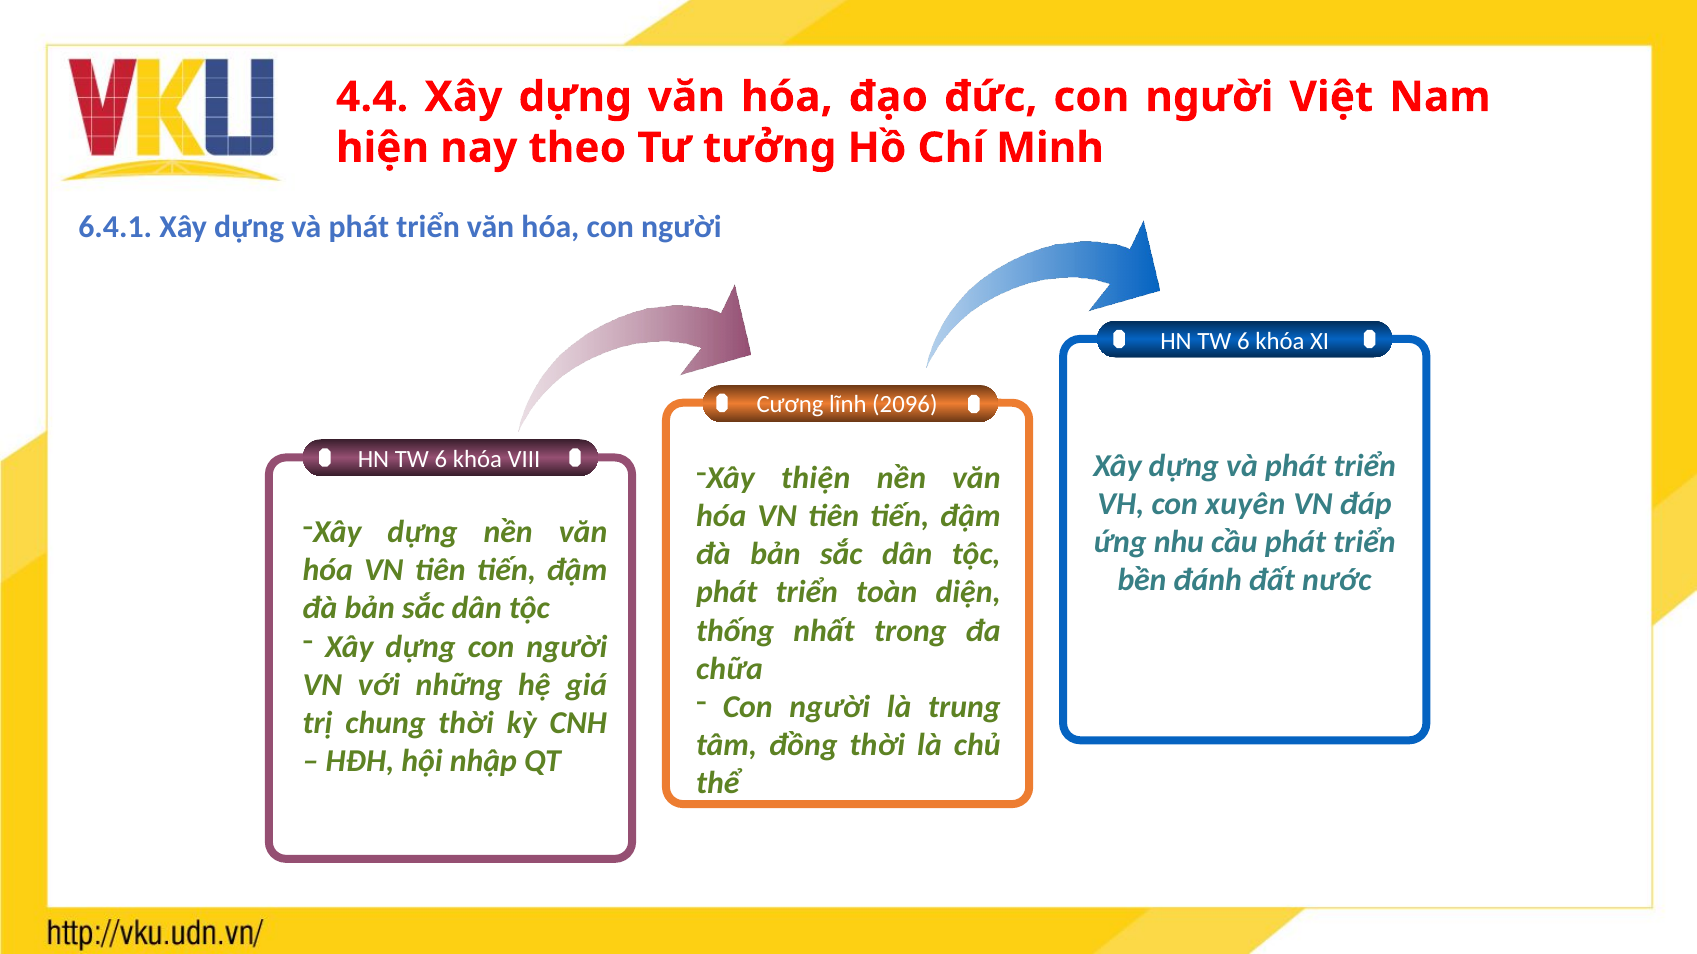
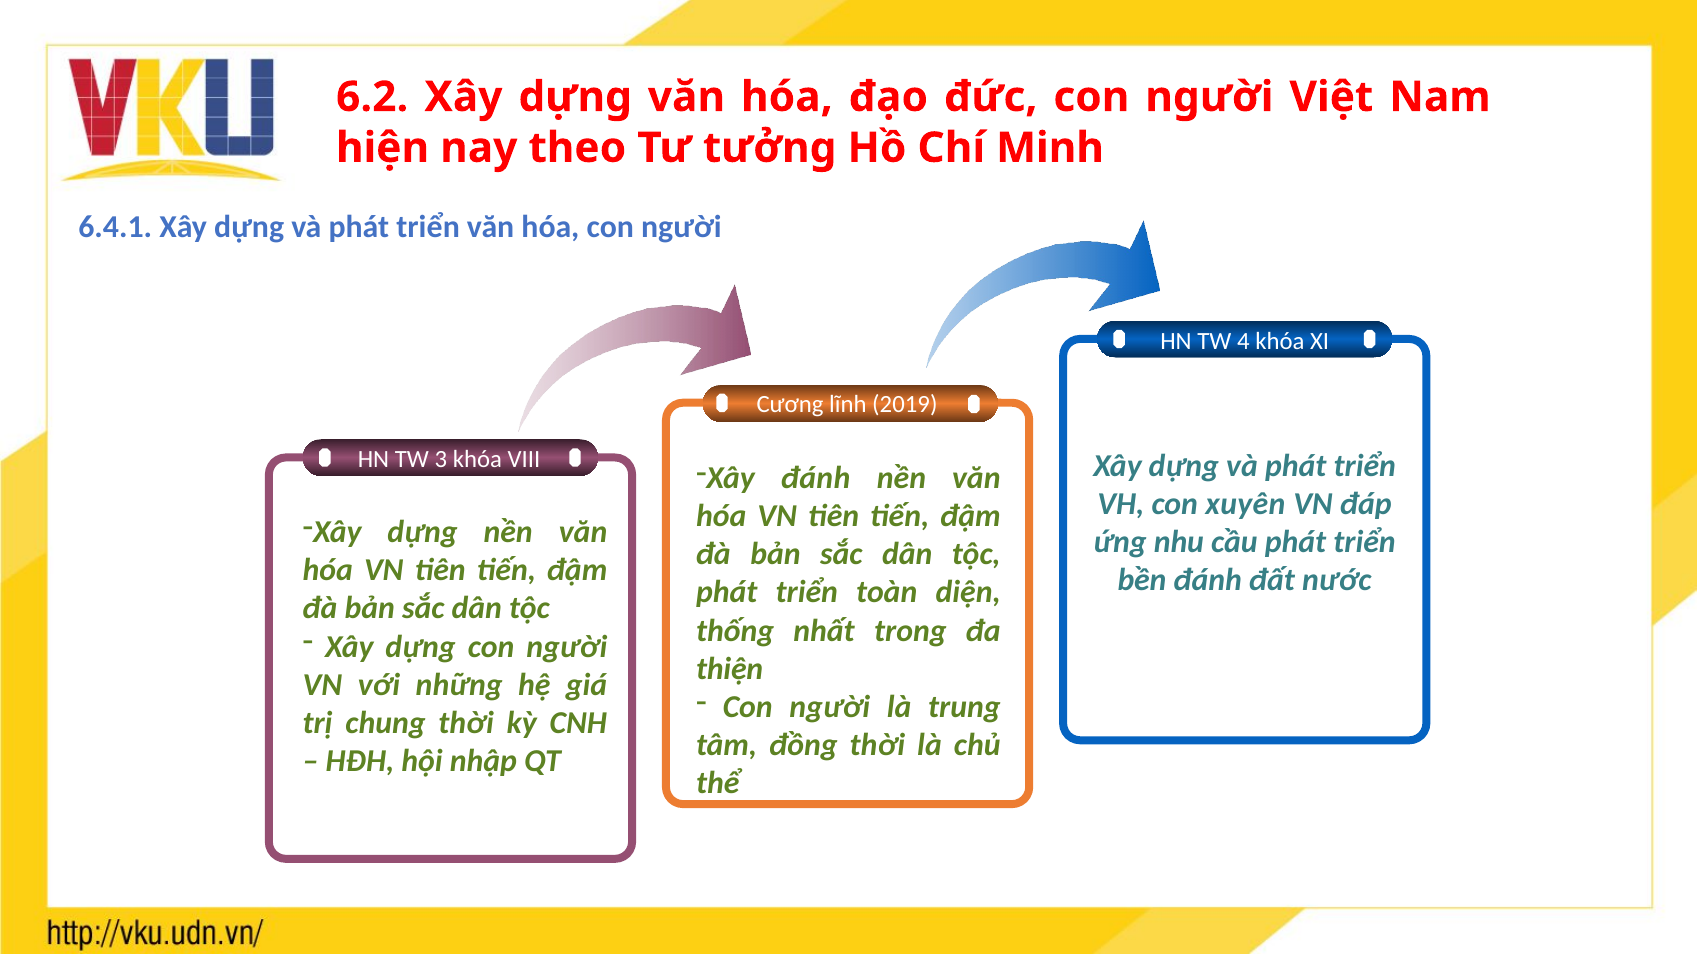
4.4: 4.4 -> 6.2 (372, 97)
6: 6 -> 4 (1243, 342)
2096: 2096 -> 2019 (905, 405)
6: 6 -> 3 (441, 459)
Xây thiện: thiện -> đánh (816, 478)
chữa: chữa -> thiện (730, 669)
